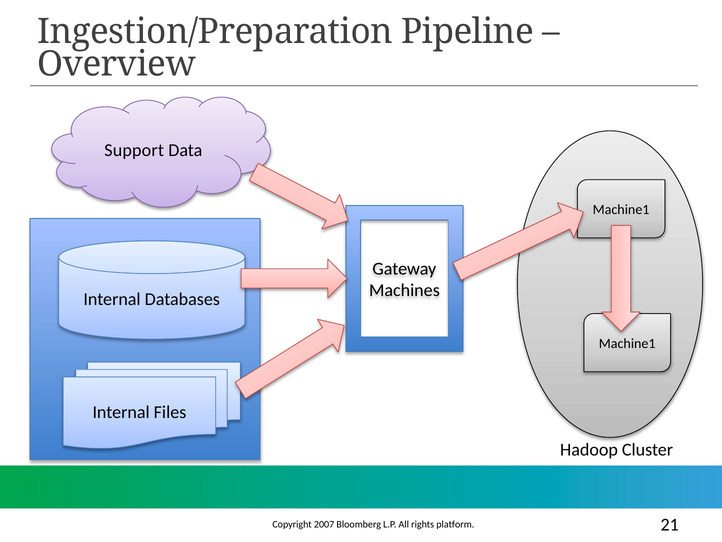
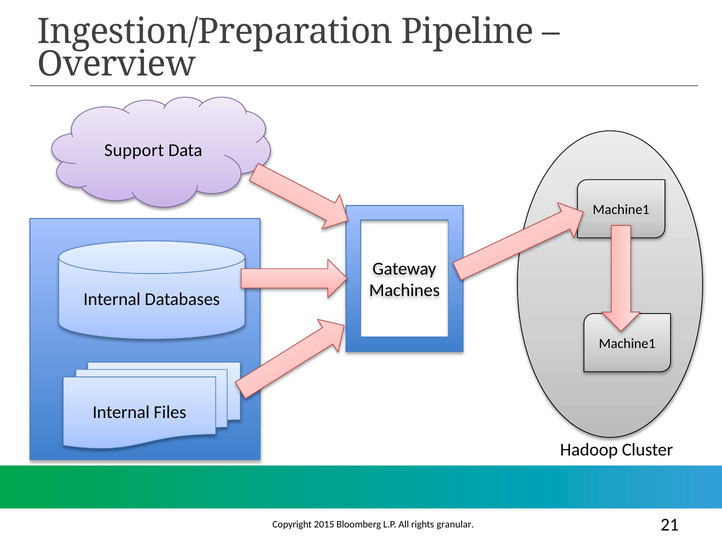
2007: 2007 -> 2015 (324, 524)
platform: platform -> granular (455, 524)
